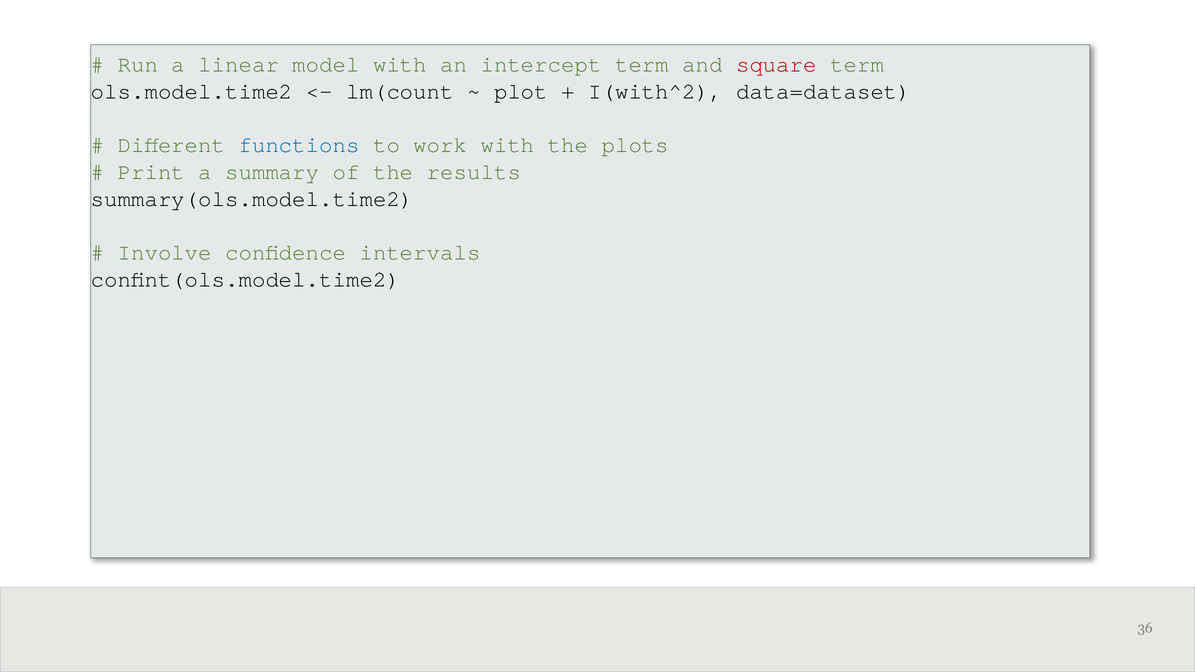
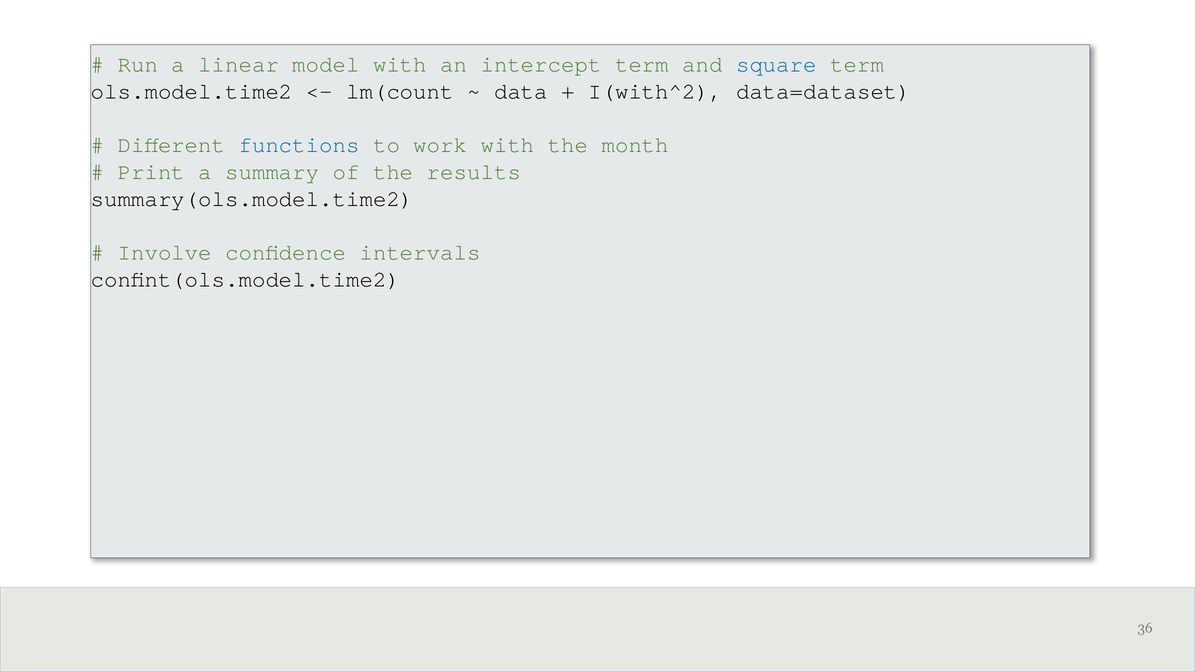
square colour: red -> blue (776, 64)
plot: plot -> data (521, 91)
plots: plots -> month (635, 145)
